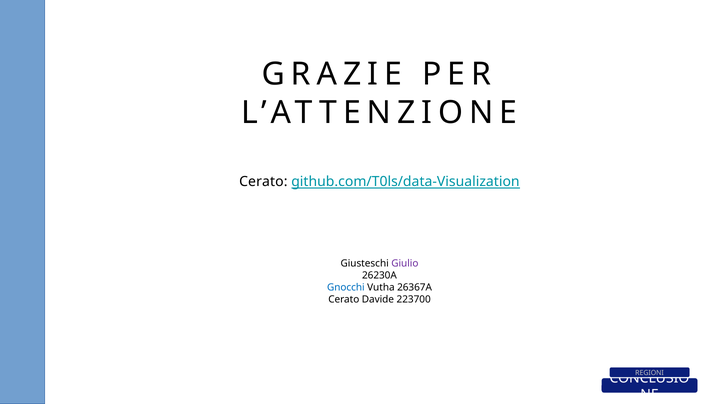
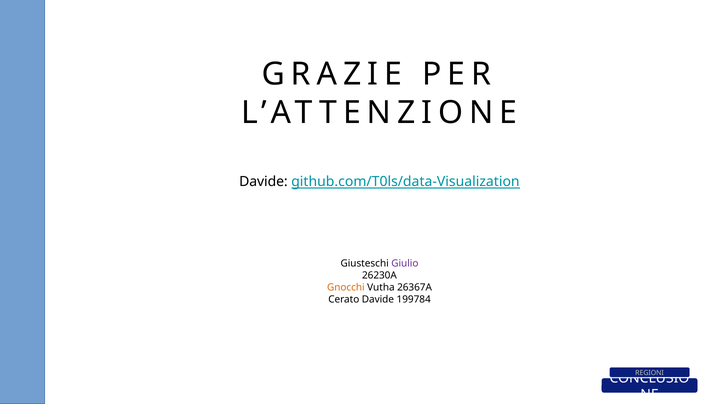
Cerato: Cerato -> Davide (263, 182)
Gnocchi colour: blue -> orange (346, 288)
223700: 223700 -> 199784 (414, 300)
